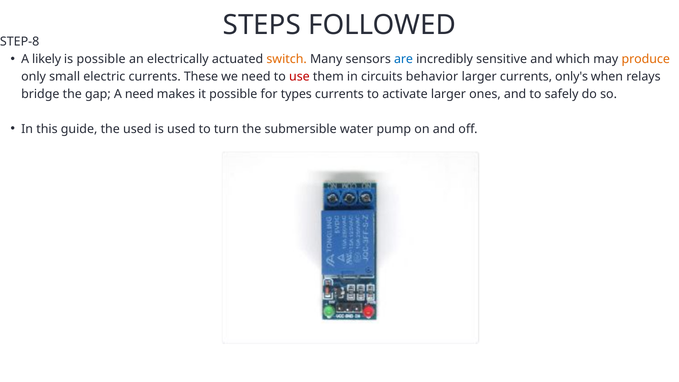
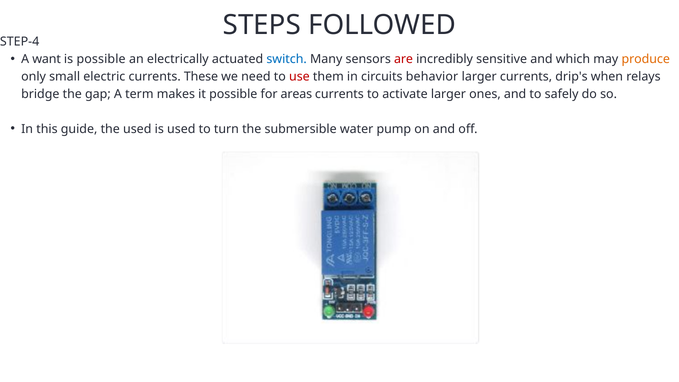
STEP-8: STEP-8 -> STEP-4 (20, 42)
likely: likely -> want (47, 59)
switch colour: orange -> blue (287, 59)
are colour: blue -> red (404, 59)
only's: only's -> drip's (572, 77)
A need: need -> term (139, 94)
types: types -> areas (296, 94)
